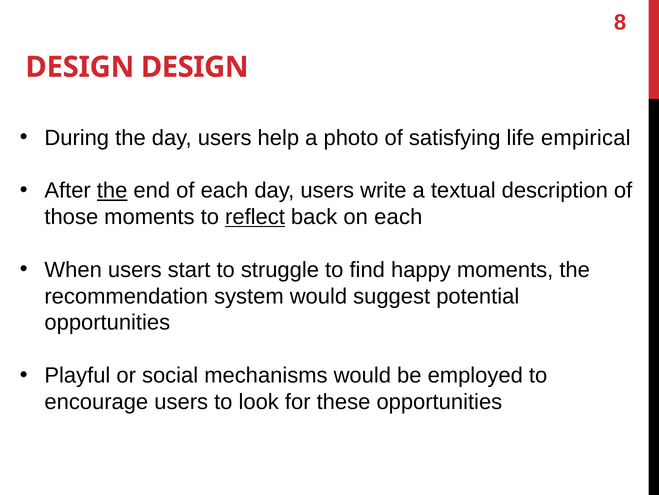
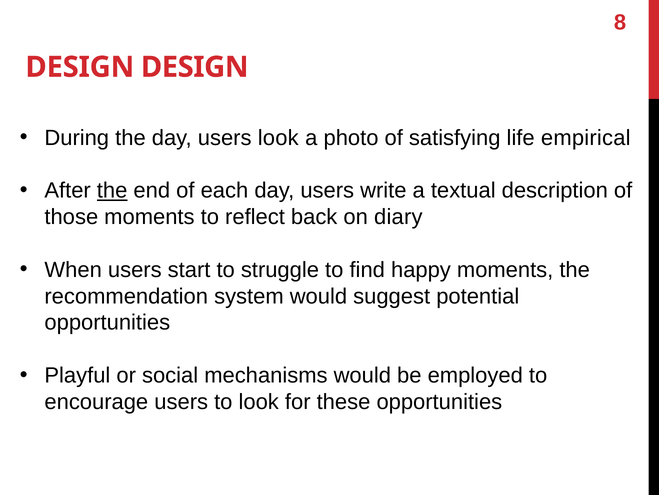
users help: help -> look (278, 138)
reflect underline: present -> none (255, 217)
on each: each -> diary (398, 217)
